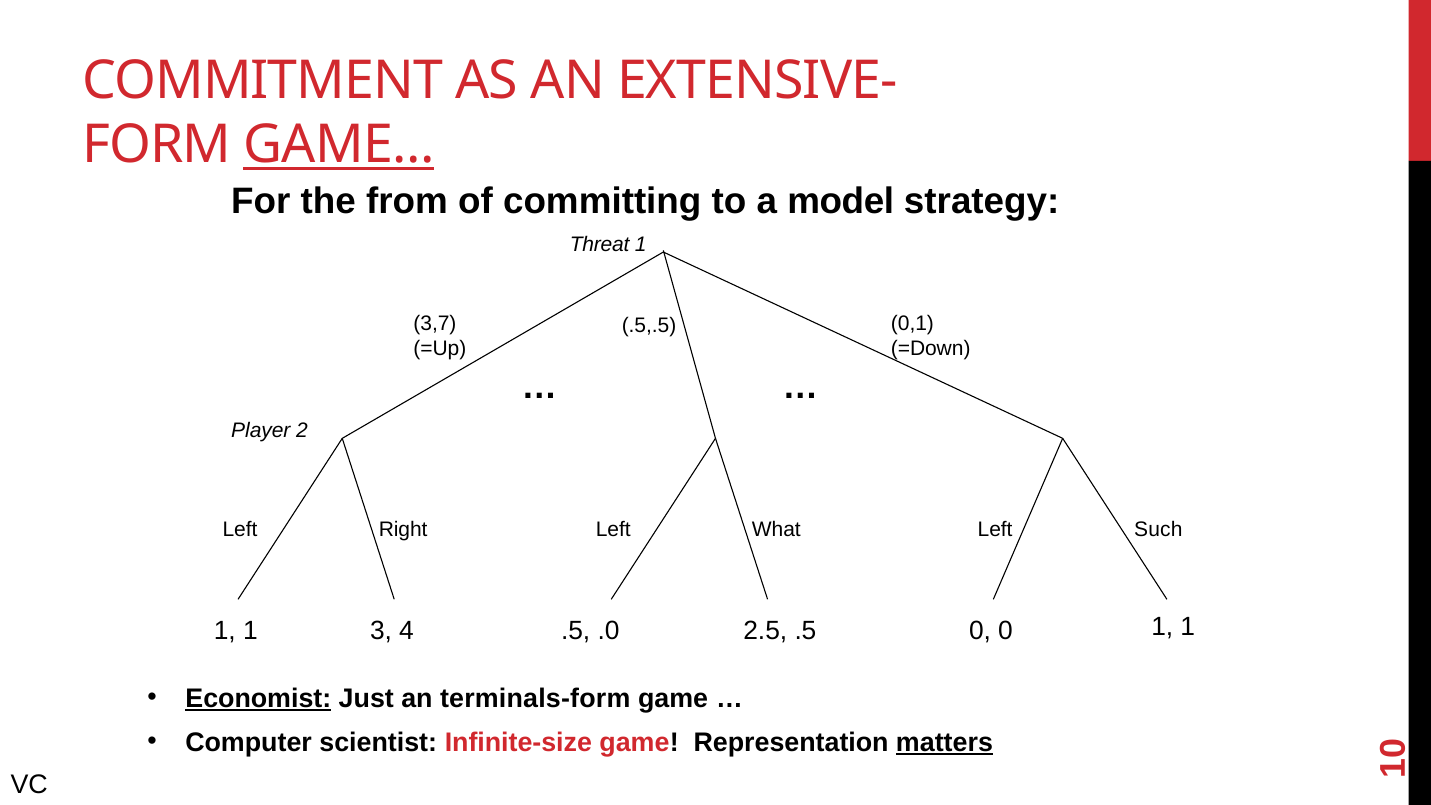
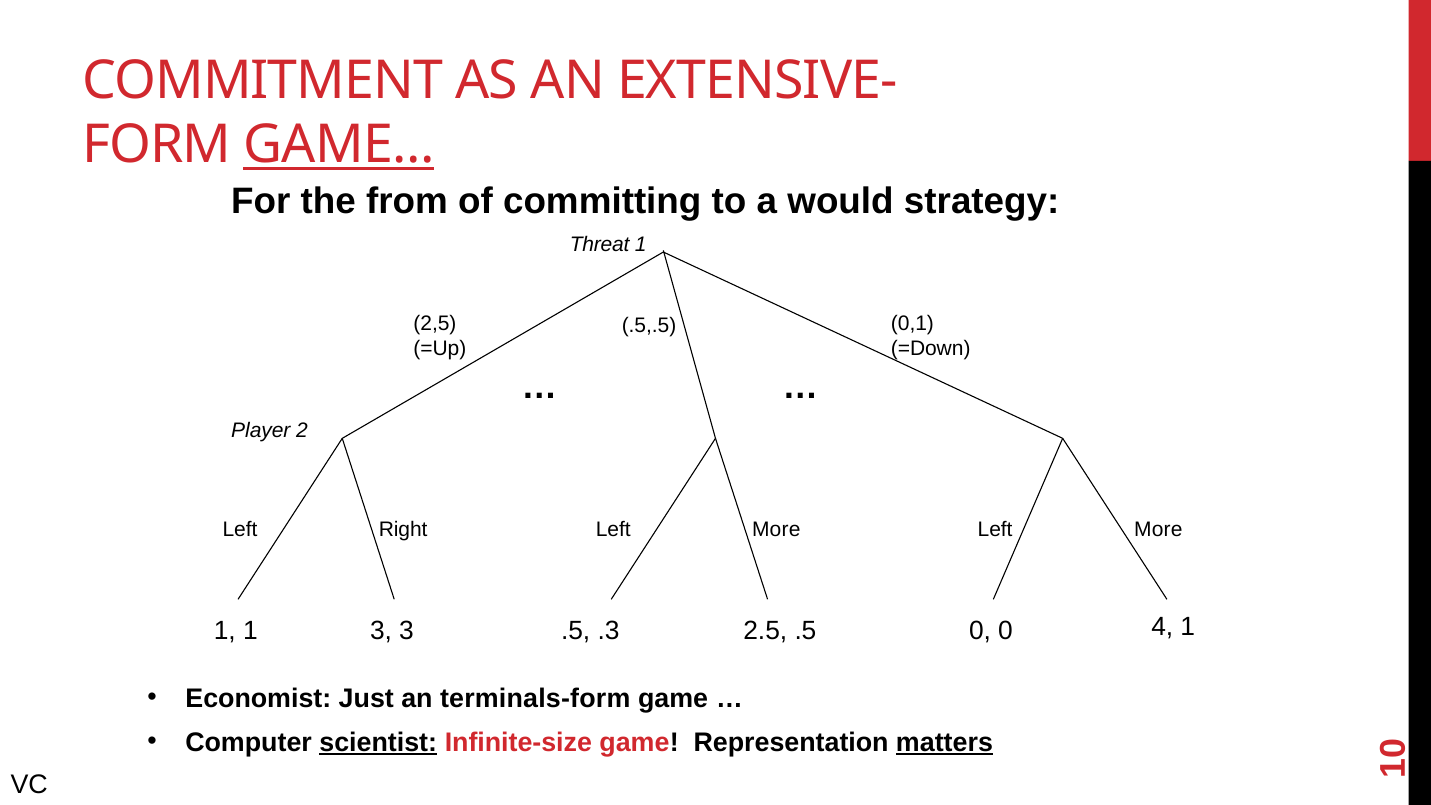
model: model -> would (841, 201)
3,7: 3,7 -> 2,5 (435, 323)
What: What -> More (776, 529)
Left Left Such: Such -> More (1158, 529)
3 4: 4 -> 3 (407, 631)
.0: .0 -> .3 (609, 631)
0 1: 1 -> 4 (1162, 627)
Economist underline: present -> none (258, 698)
scientist underline: none -> present (378, 742)
